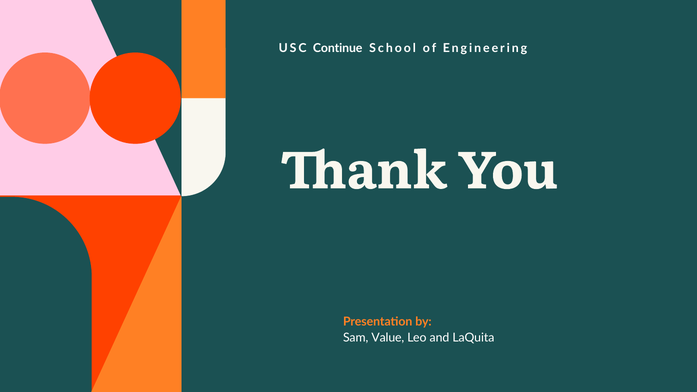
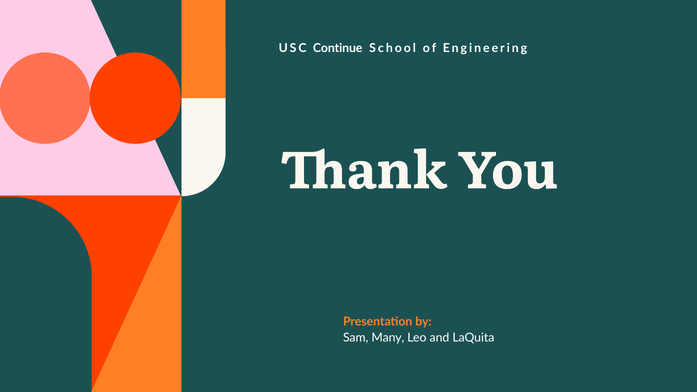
Value: Value -> Many (388, 338)
